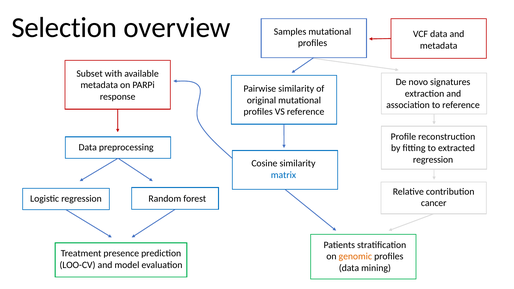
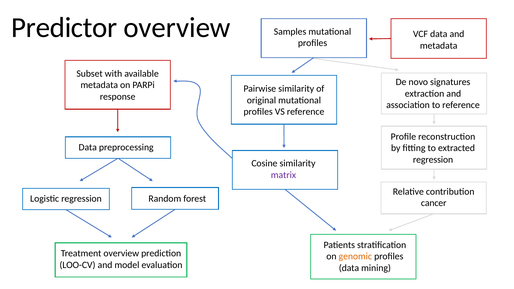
Selection: Selection -> Predictor (64, 28)
matrix colour: blue -> purple (283, 175)
Treatment presence: presence -> overview (121, 254)
